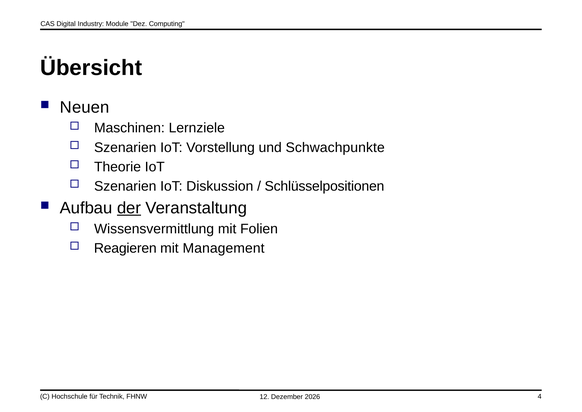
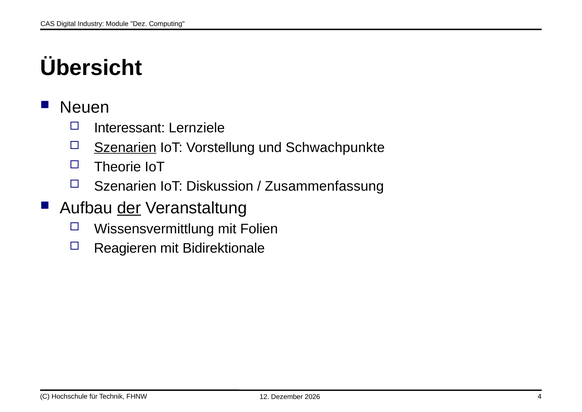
Maschinen: Maschinen -> Interessant (130, 128)
Szenarien underline: none -> present (125, 147)
Schlüsselpositionen: Schlüsselpositionen -> Zusammenfassung (324, 186)
Management: Management -> Bidirektionale (224, 248)
